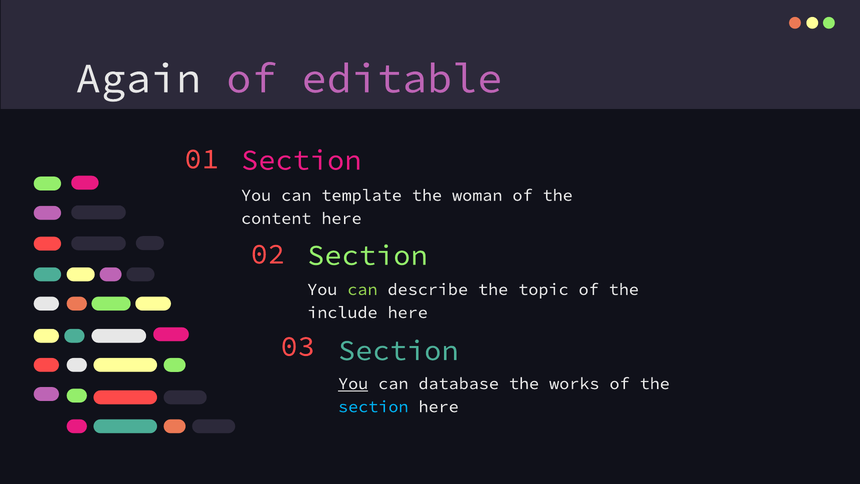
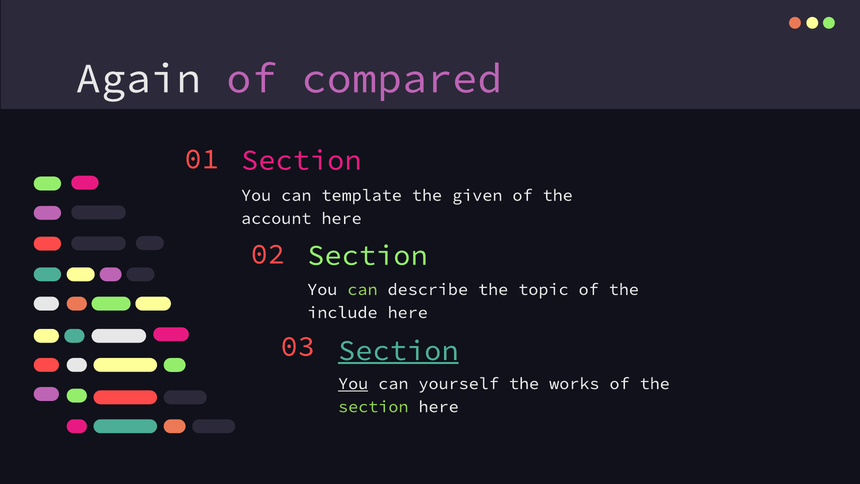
editable: editable -> compared (402, 78)
woman: woman -> given (477, 195)
content: content -> account (276, 218)
Section underline: none -> present (398, 350)
database: database -> yourself (459, 383)
section colour: light blue -> light green (373, 406)
